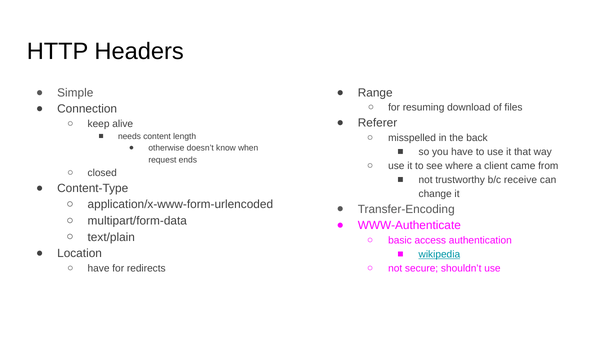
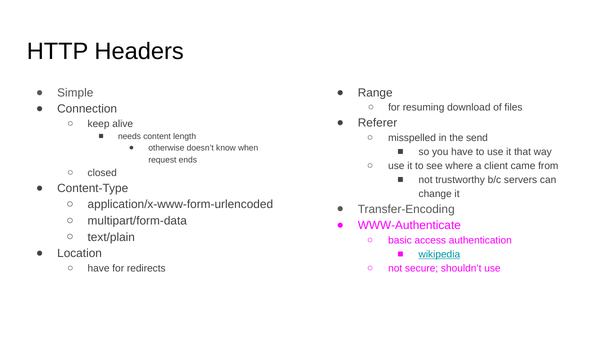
back: back -> send (477, 138)
receive: receive -> servers (521, 180)
